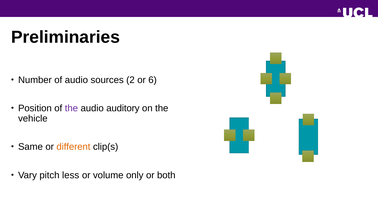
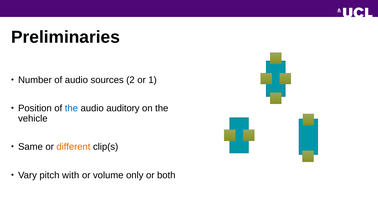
6: 6 -> 1 (153, 80)
the colour: purple -> blue (71, 108)
less: less -> with (71, 175)
